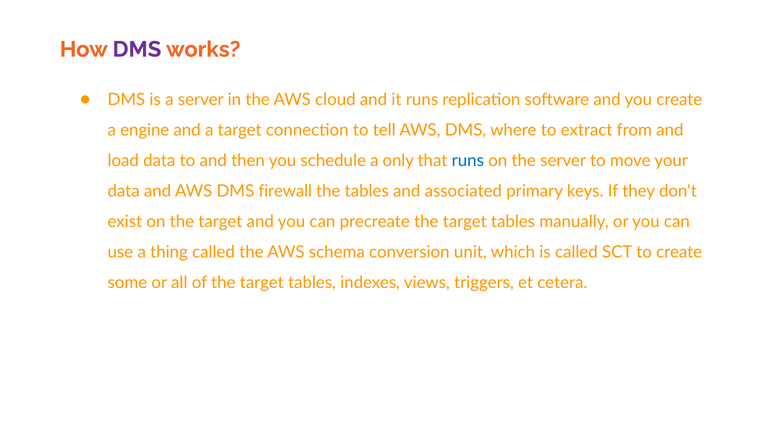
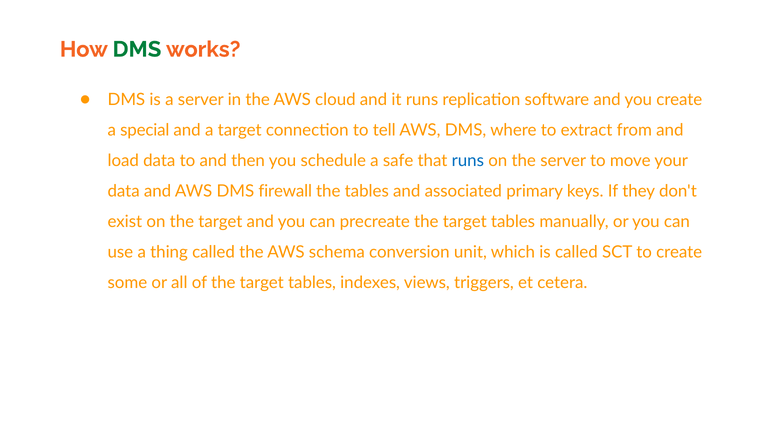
DMS colour: purple -> green (137, 49)
engine: engine -> special (145, 130)
only: only -> safe (398, 161)
